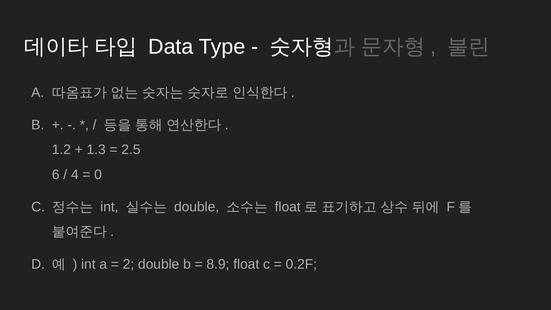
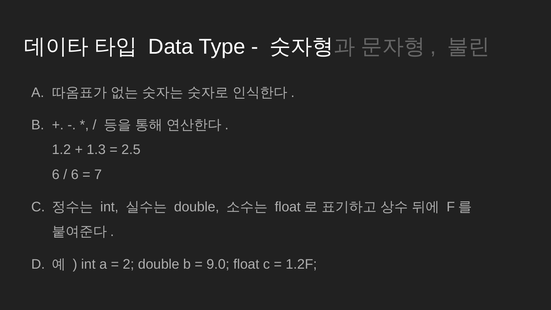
4: 4 -> 6 (75, 174)
0: 0 -> 7 (98, 174)
8.9: 8.9 -> 9.0 (218, 264)
0.2F: 0.2F -> 1.2F (301, 264)
